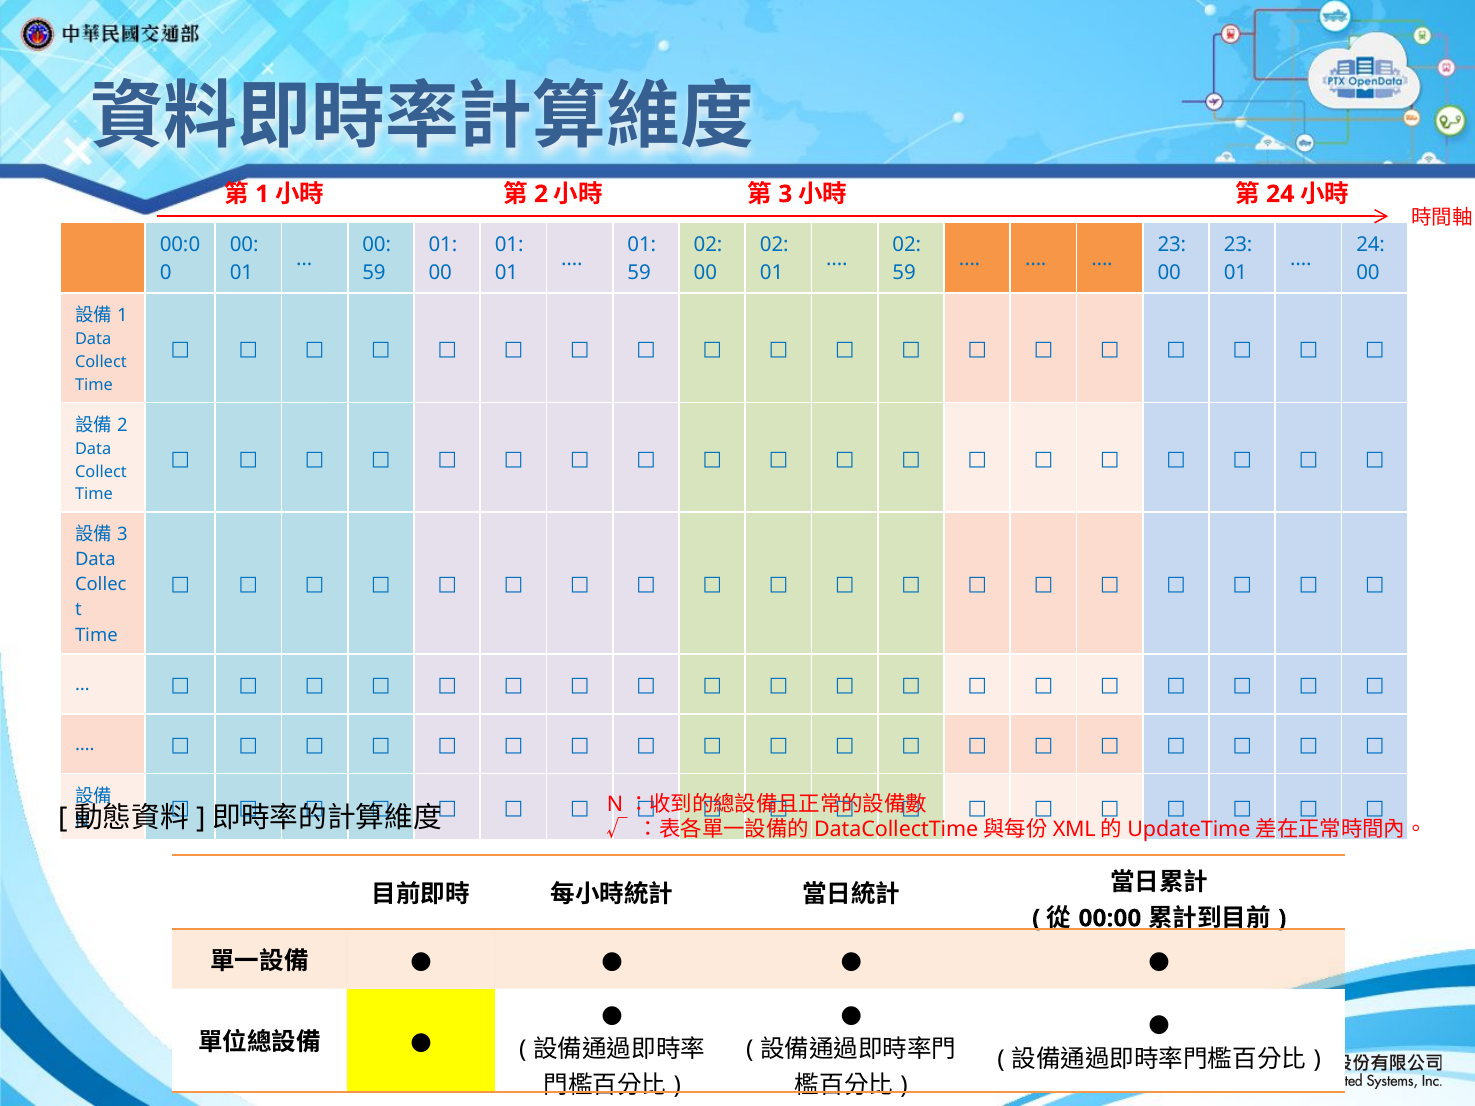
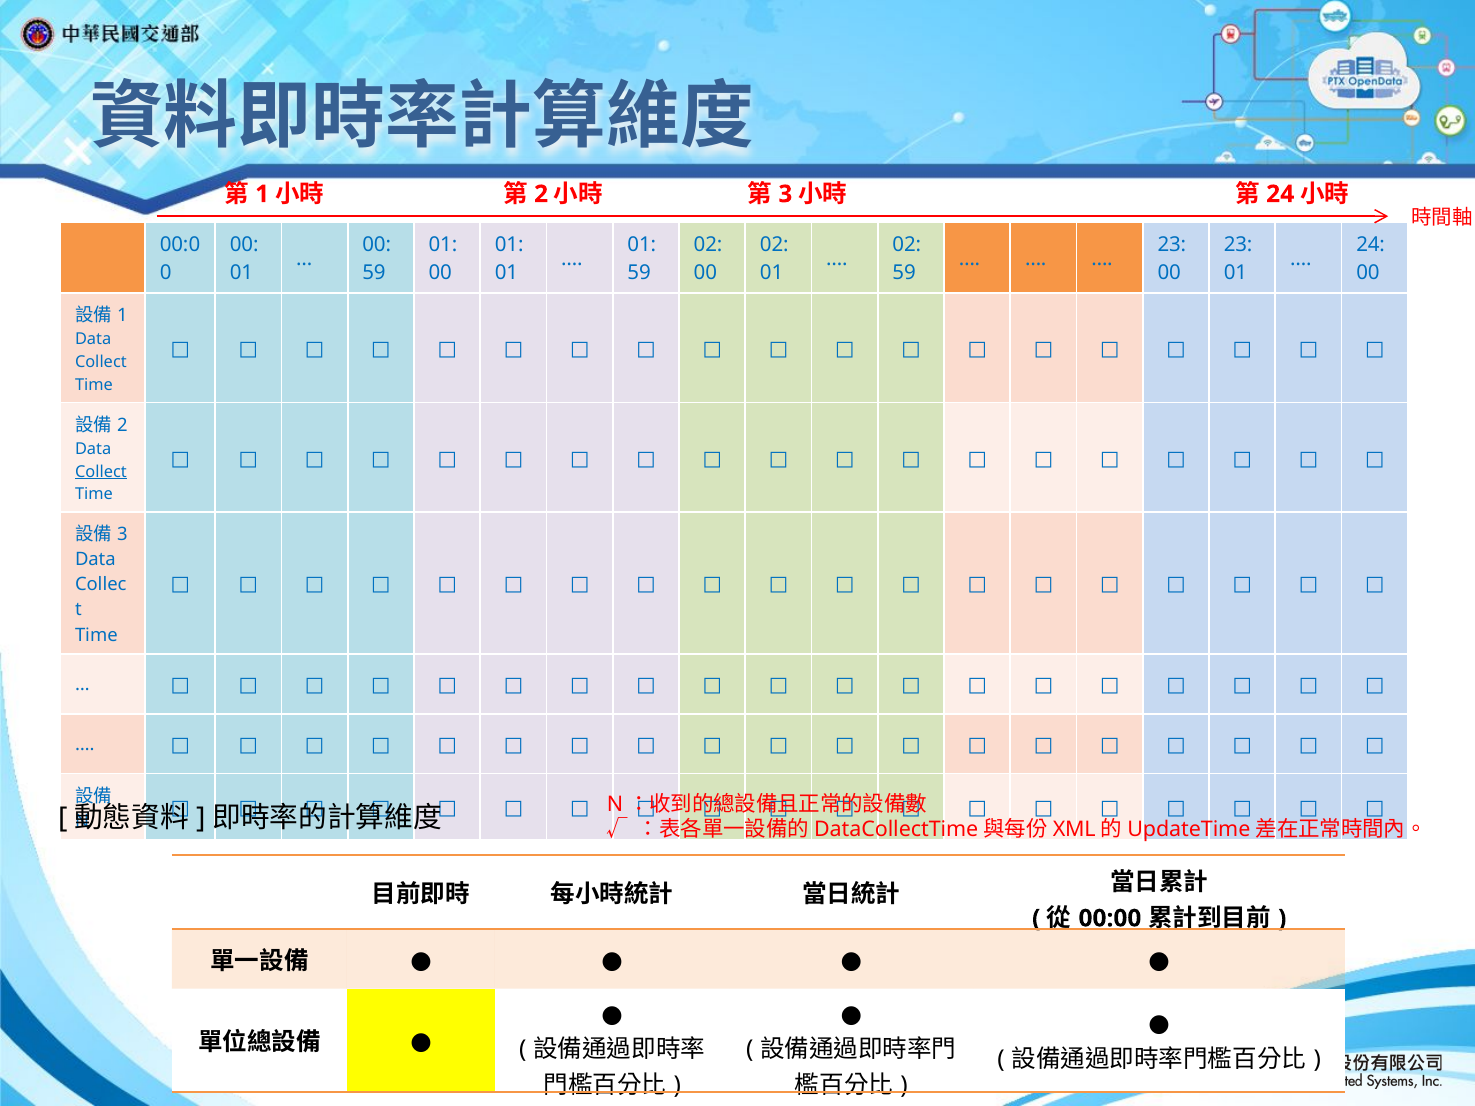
Collect underline: none -> present (101, 472)
